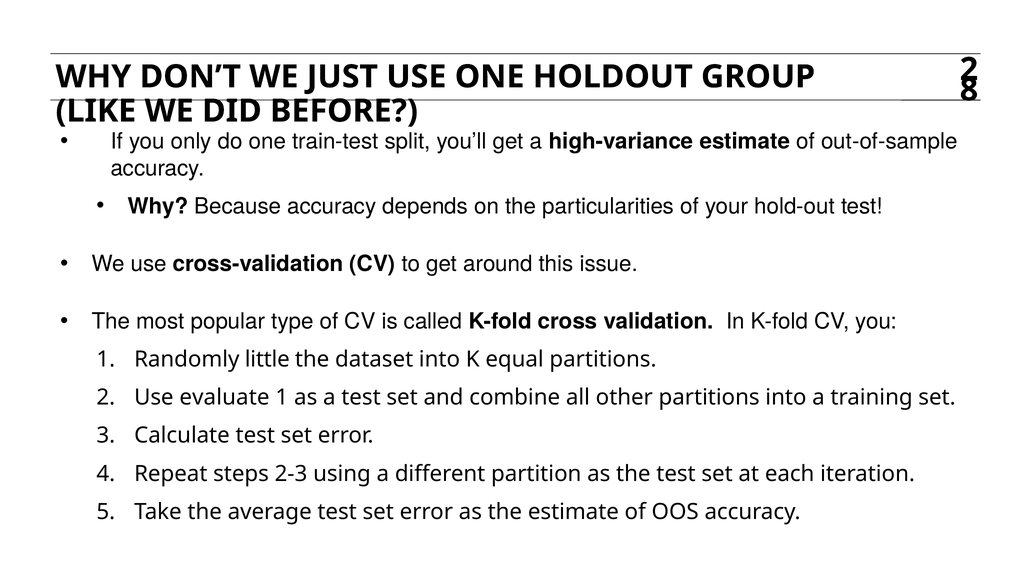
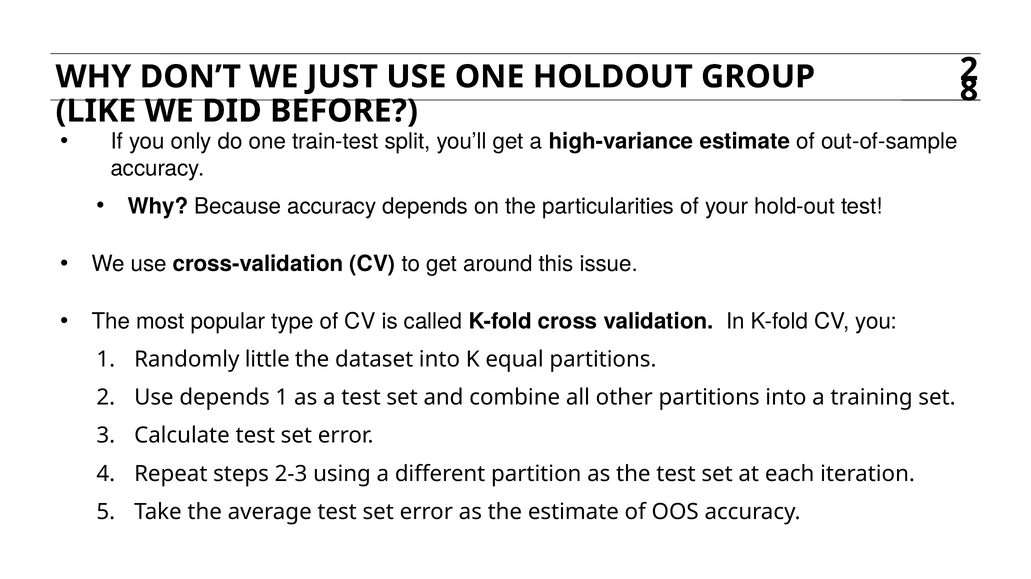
Use evaluate: evaluate -> depends (225, 398)
